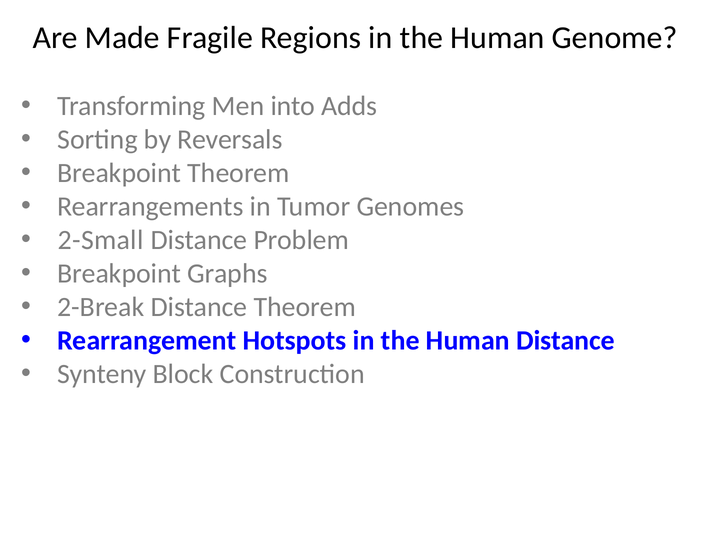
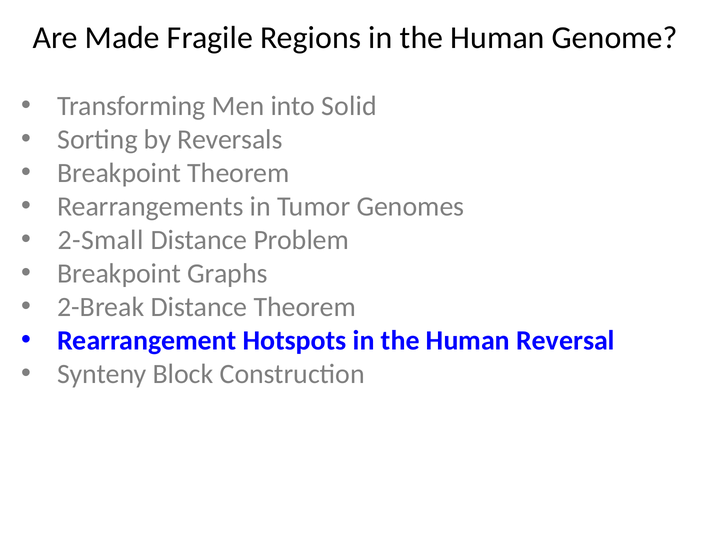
Adds: Adds -> Solid (349, 106)
Human Distance: Distance -> Reversal (565, 341)
